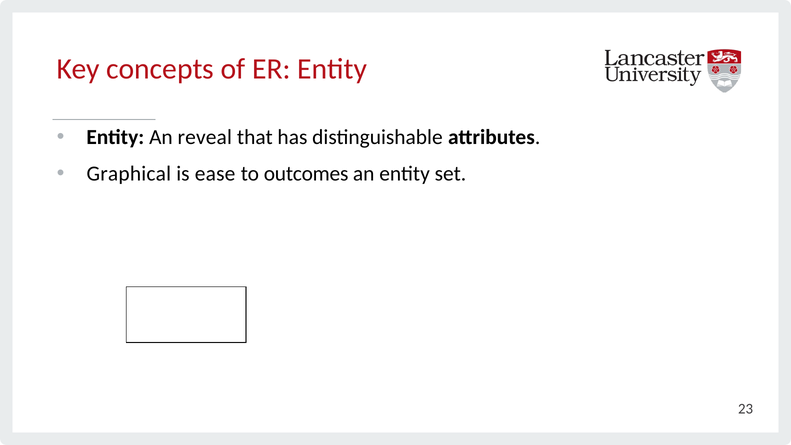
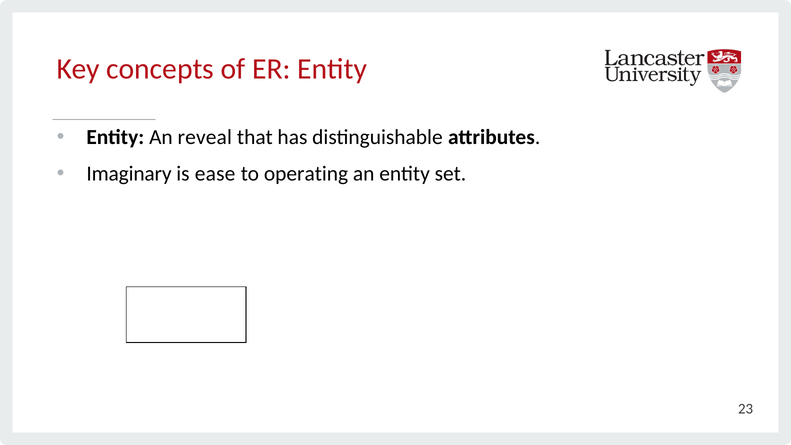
Graphical: Graphical -> Imaginary (129, 173)
outcomes: outcomes -> operating (306, 173)
